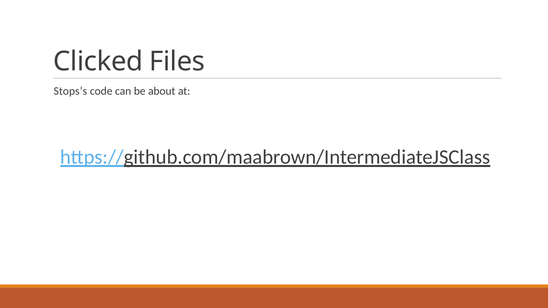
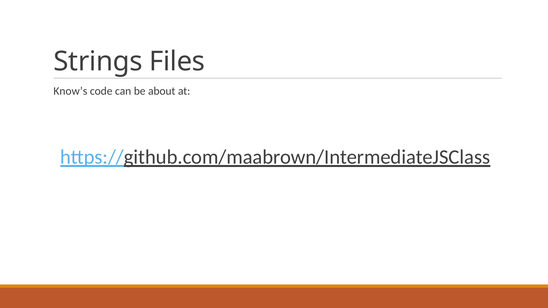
Clicked: Clicked -> Strings (98, 61)
Stops’s: Stops’s -> Know’s (70, 91)
